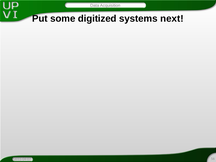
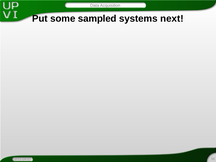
digitized: digitized -> sampled (97, 19)
